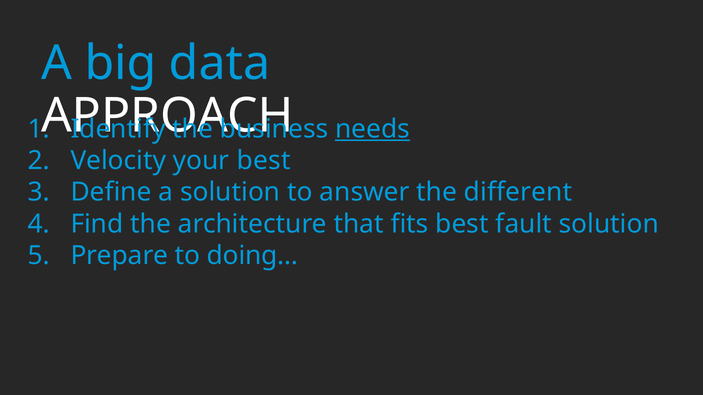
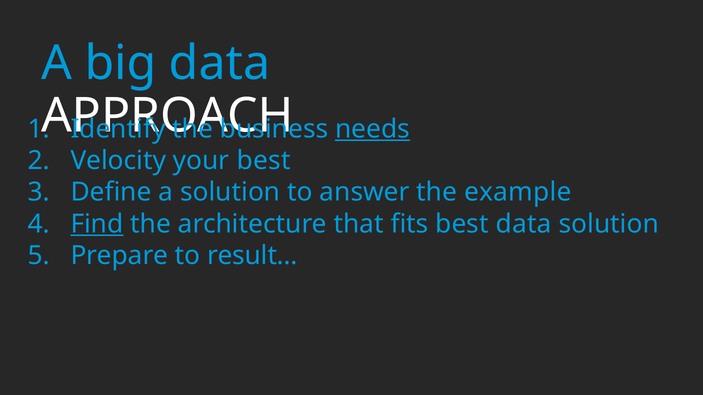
different: different -> example (518, 192)
Find underline: none -> present (97, 224)
best fault: fault -> data (524, 224)
doing…: doing… -> result… (252, 256)
